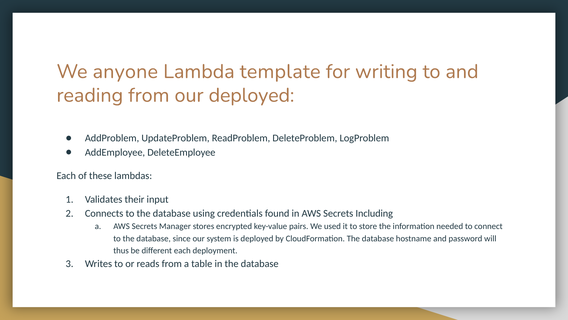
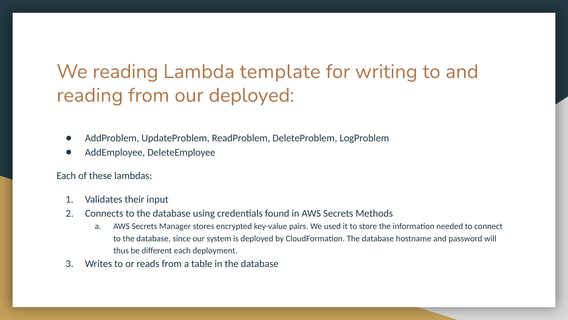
We anyone: anyone -> reading (125, 71)
Including: Including -> Methods (374, 213)
